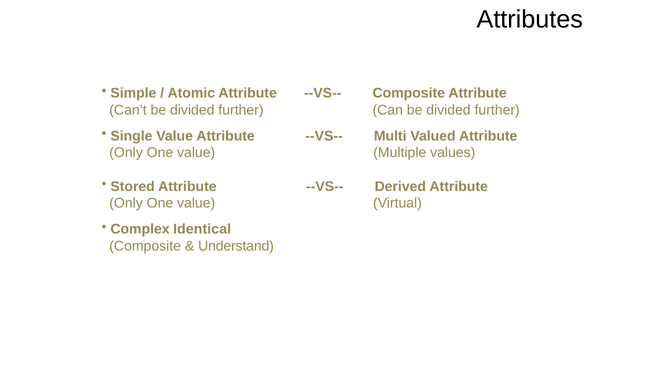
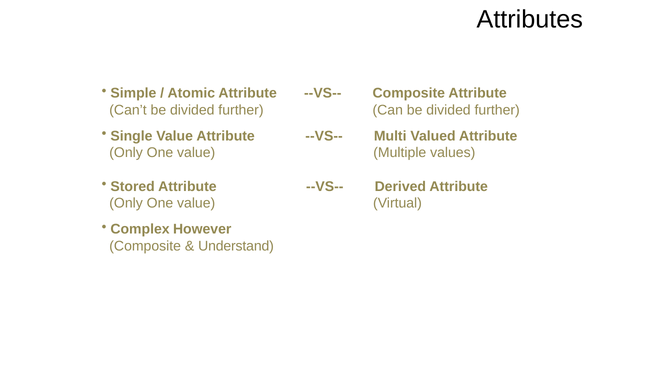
Identical: Identical -> However (202, 229)
